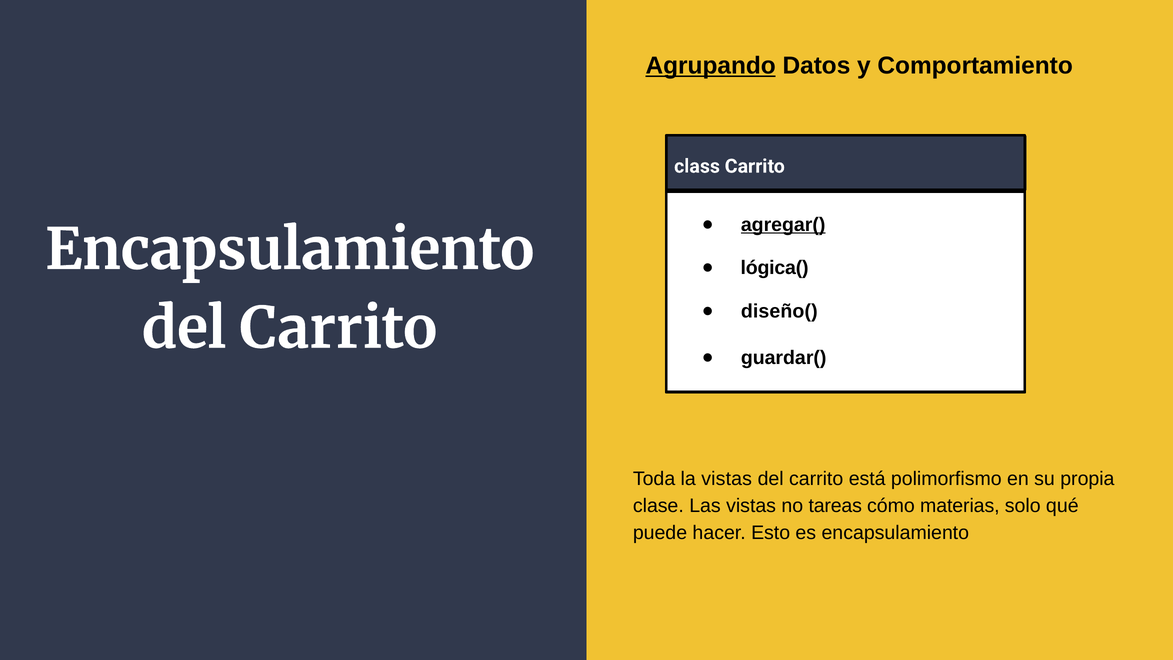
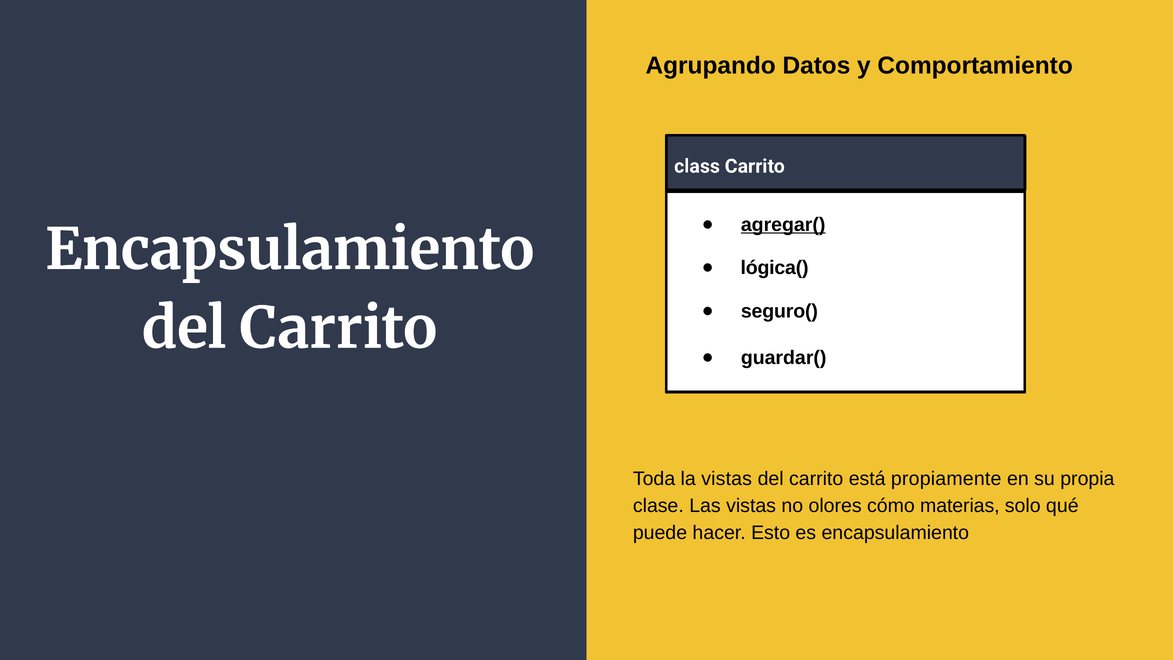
Agrupando underline: present -> none (711, 66)
diseño(: diseño( -> seguro( (779, 311)
polimorfismo: polimorfismo -> propiamente (946, 479)
tareas: tareas -> olores (835, 506)
